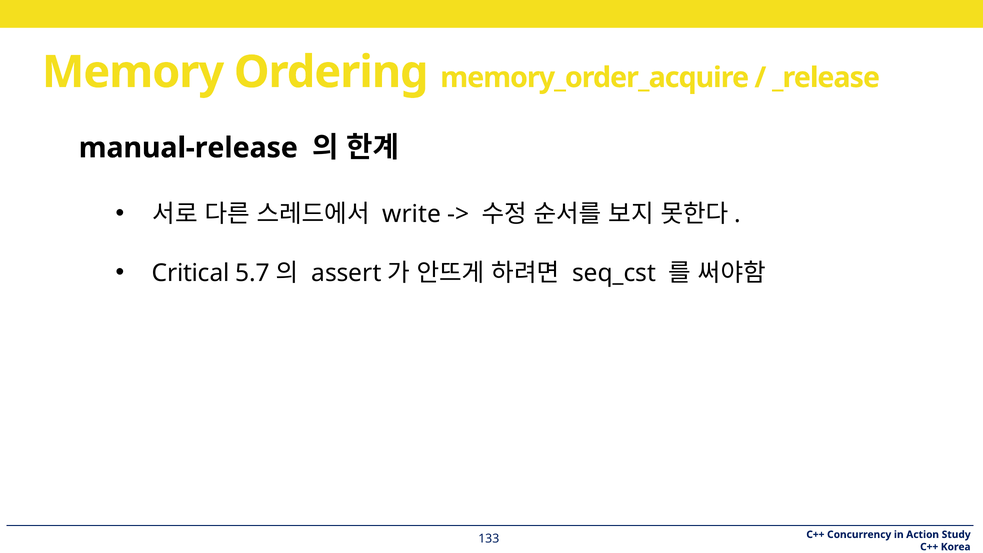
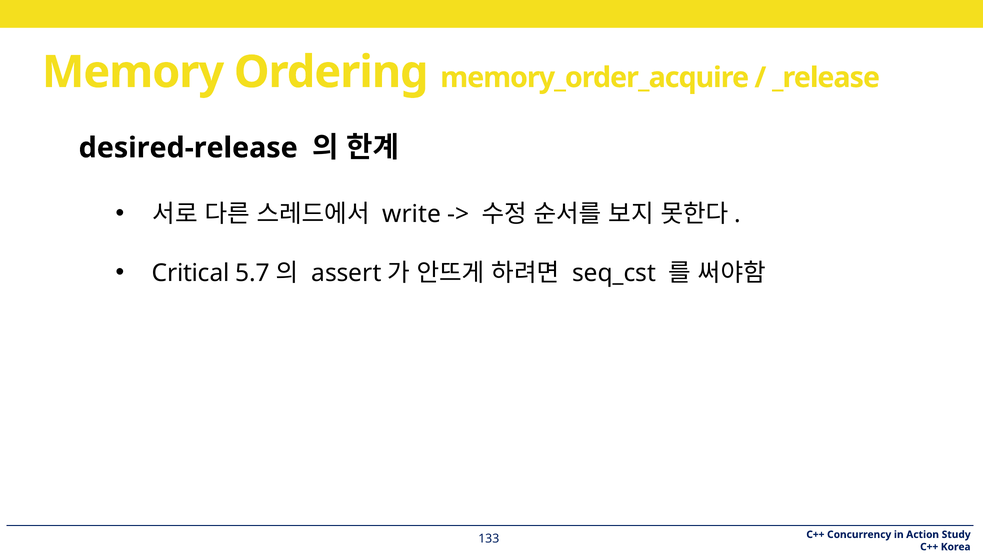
manual-release: manual-release -> desired-release (188, 148)
